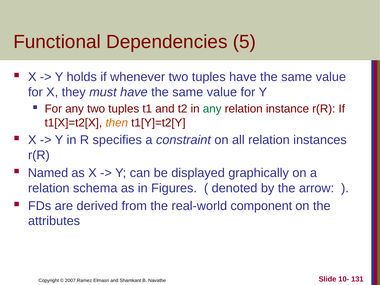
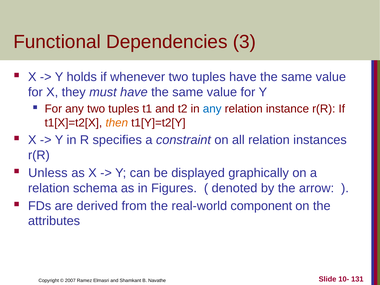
5: 5 -> 3 (244, 42)
any colour: green -> blue (212, 109)
Named: Named -> Unless (48, 173)
